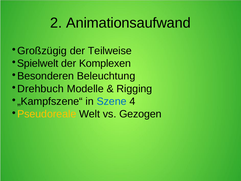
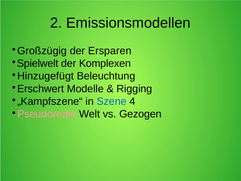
Animationsaufwand: Animationsaufwand -> Emissionsmodellen (128, 23)
Teilweise: Teilweise -> Ersparen (110, 51)
Besonderen: Besonderen -> Hinzugefügt (46, 76)
Drehbuch: Drehbuch -> Erschwert (41, 89)
Pseudoreale colour: yellow -> pink (47, 114)
